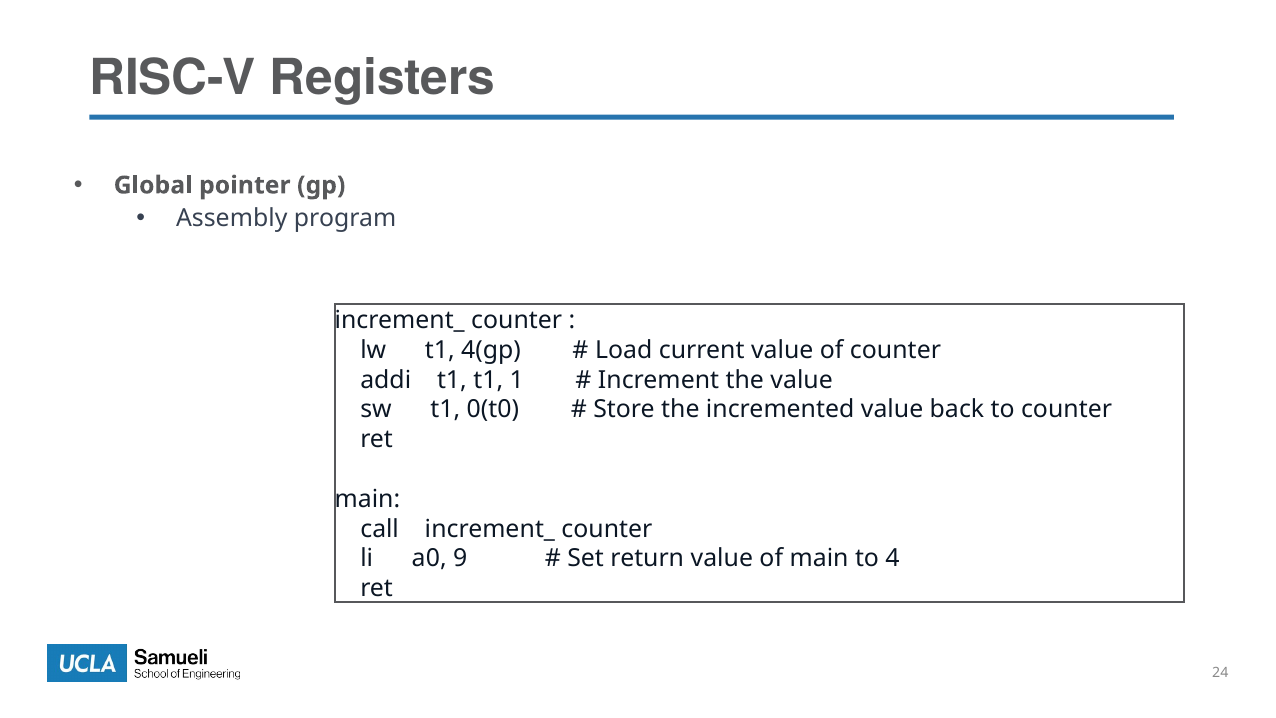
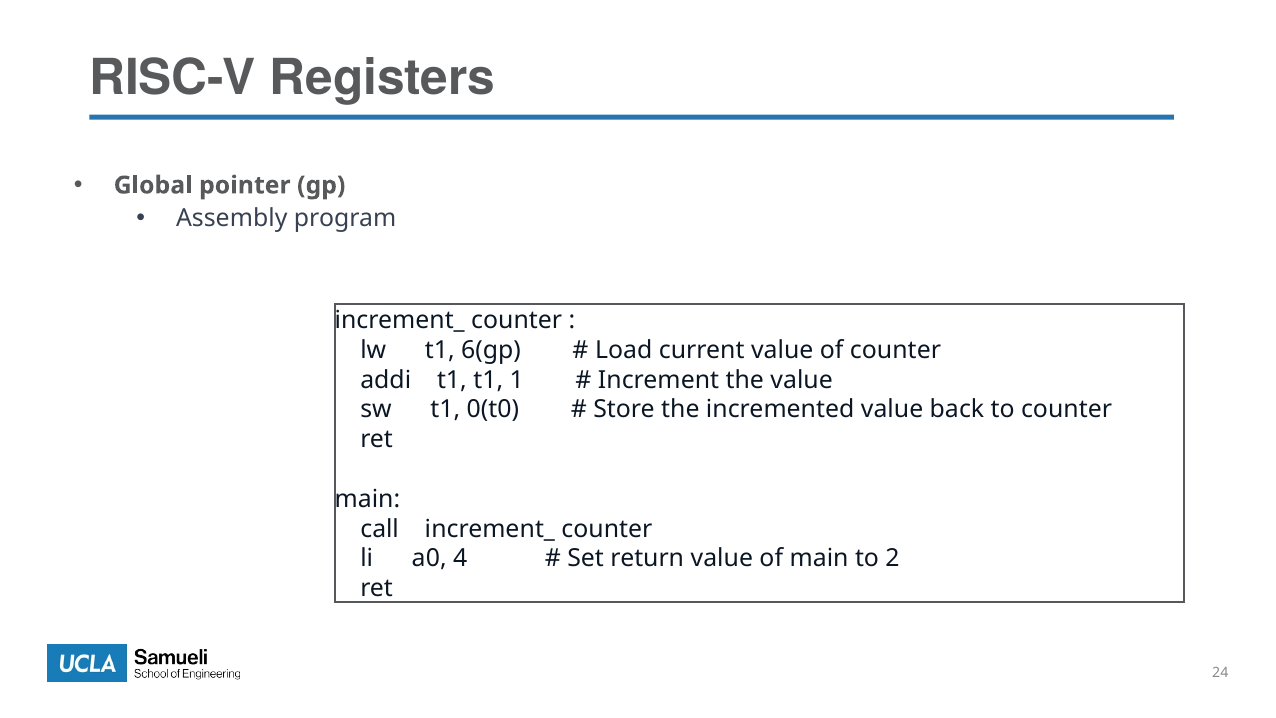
4(gp: 4(gp -> 6(gp (491, 350)
9: 9 -> 4 (460, 559)
4: 4 -> 2 (893, 559)
